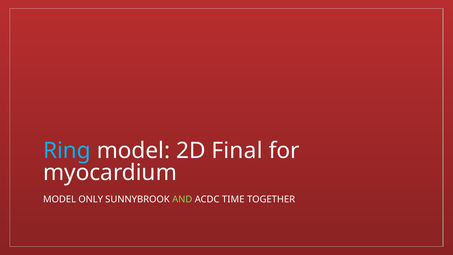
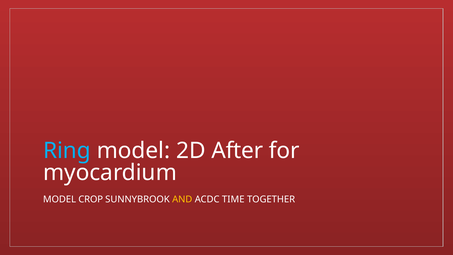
Final: Final -> After (237, 151)
ONLY: ONLY -> CROP (91, 199)
AND colour: light green -> yellow (182, 199)
